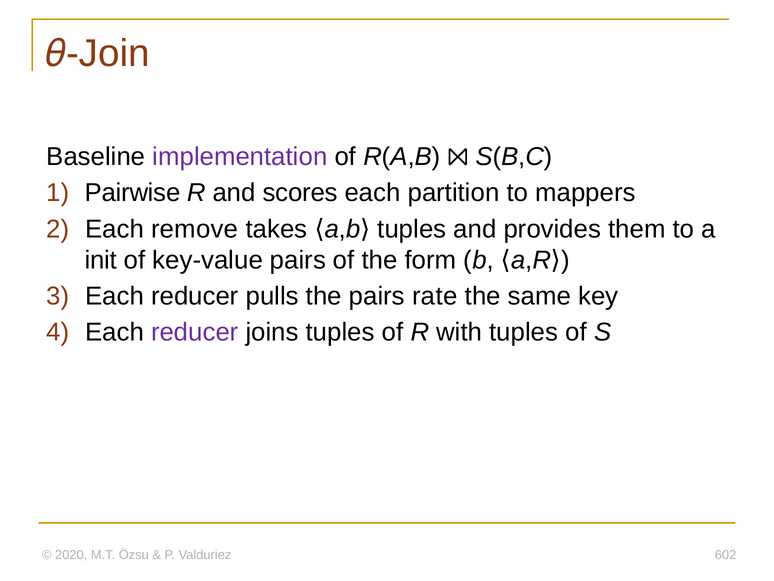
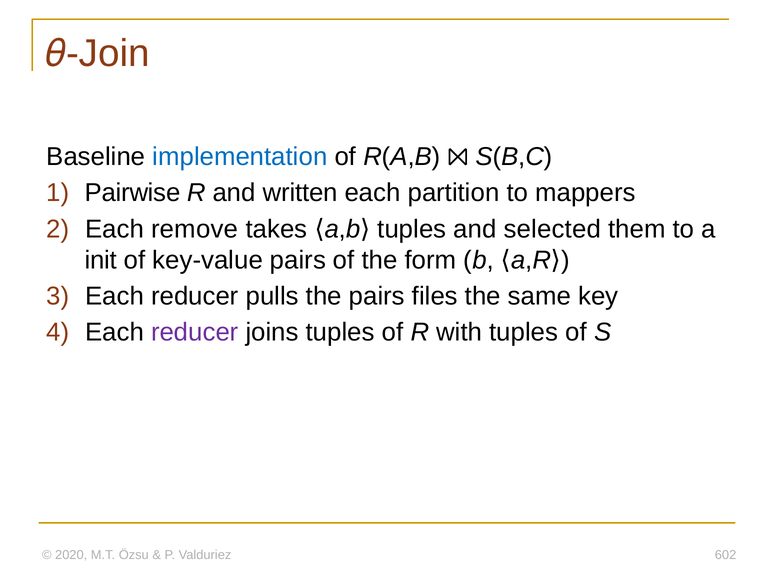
implementation colour: purple -> blue (240, 157)
scores: scores -> written (300, 193)
provides: provides -> selected (552, 229)
rate: rate -> files (435, 296)
